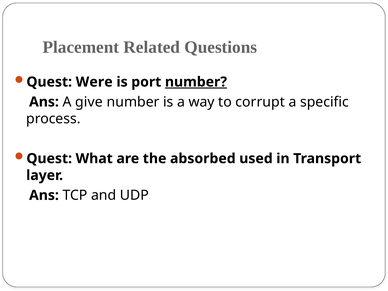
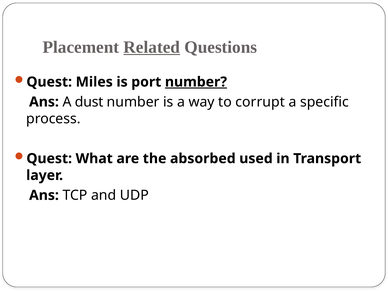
Related underline: none -> present (152, 47)
Were: Were -> Miles (94, 82)
give: give -> dust (89, 102)
